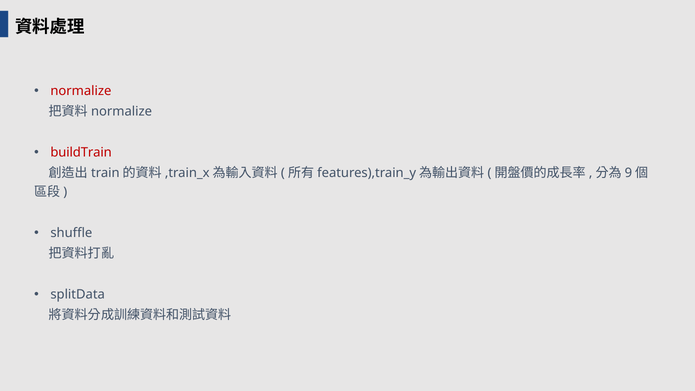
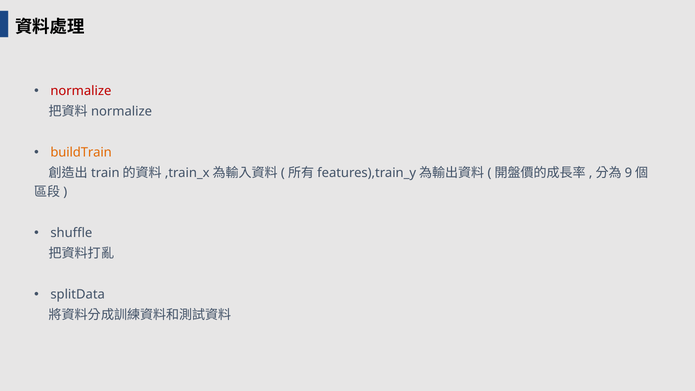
buildTrain colour: red -> orange (81, 153)
